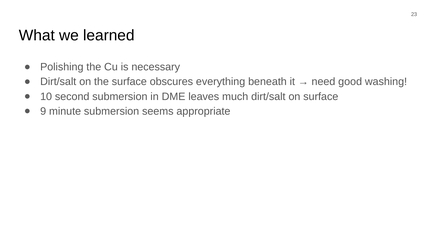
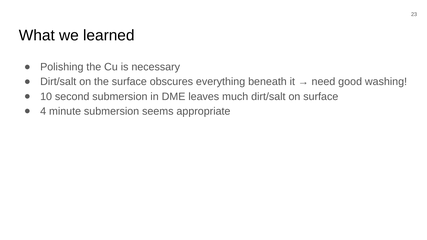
9: 9 -> 4 (43, 111)
